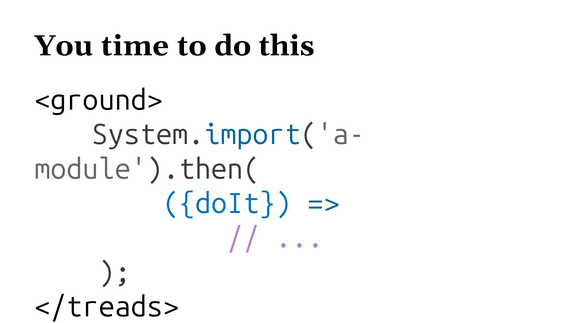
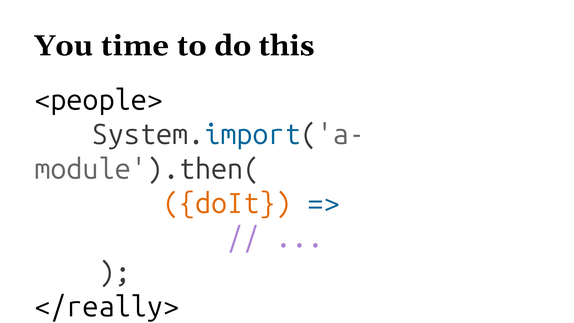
<ground>: <ground> -> <people> (99, 100)
doIt colour: blue -> orange (227, 204)
</treads>: </treads> -> </really> (107, 307)
